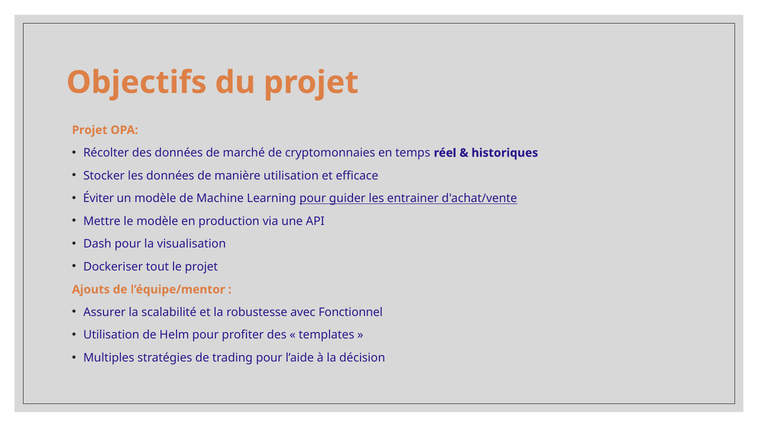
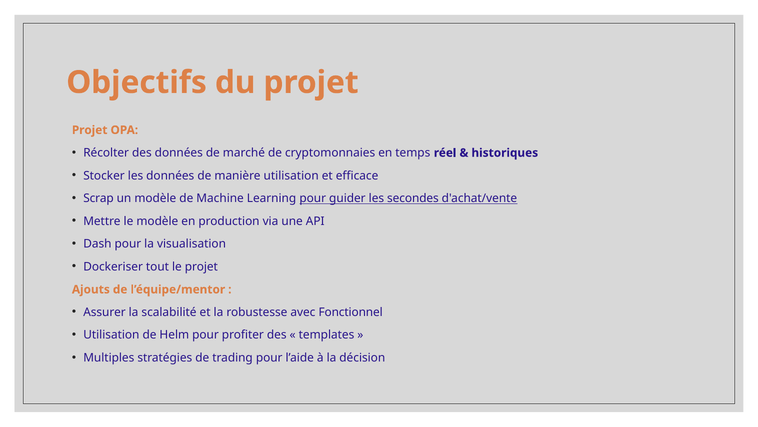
Éviter: Éviter -> Scrap (99, 198)
entrainer: entrainer -> secondes (413, 198)
